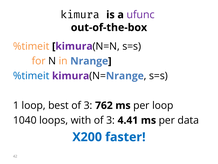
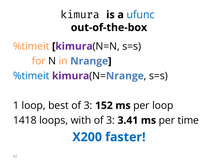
ufunc colour: purple -> blue (141, 15)
762: 762 -> 152 (104, 105)
1040: 1040 -> 1418 (25, 120)
4.41: 4.41 -> 3.41 (128, 120)
data: data -> time (188, 120)
